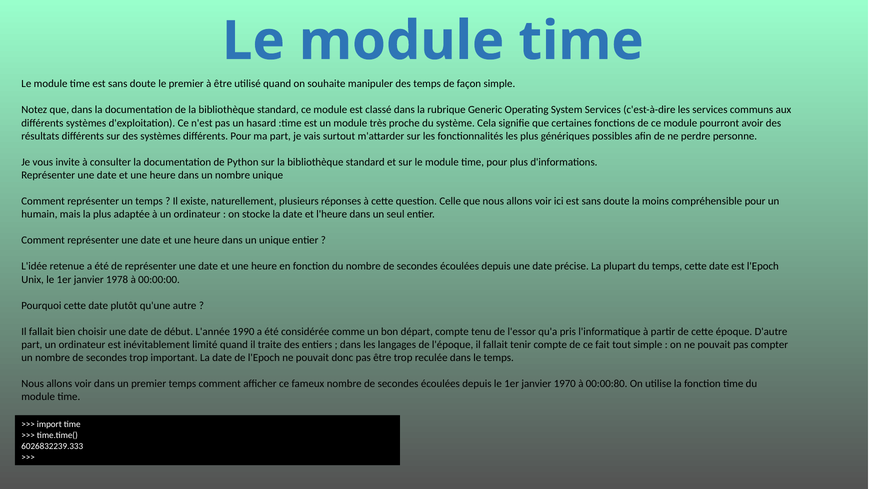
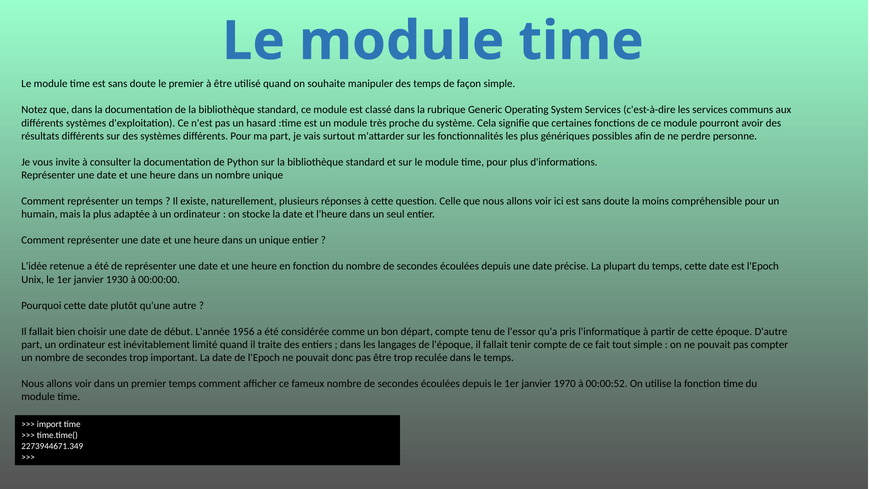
1978: 1978 -> 1930 (117, 280)
1990: 1990 -> 1956 (243, 332)
00:00:80: 00:00:80 -> 00:00:52 (607, 384)
6026832239.333: 6026832239.333 -> 2273944671.349 (52, 447)
